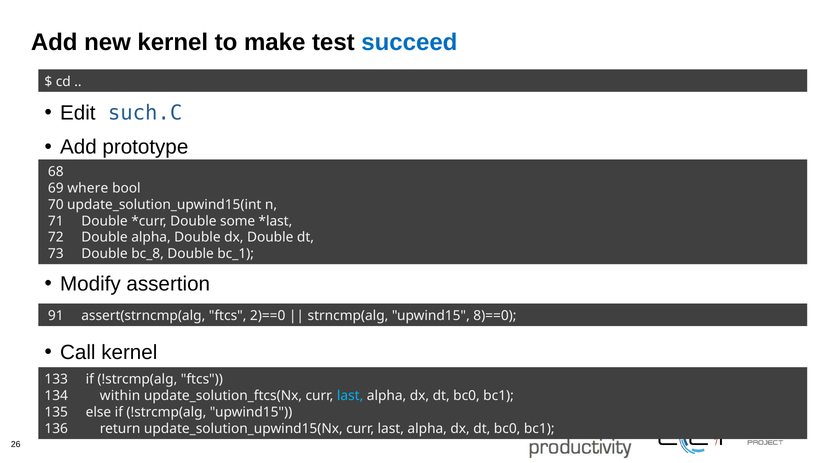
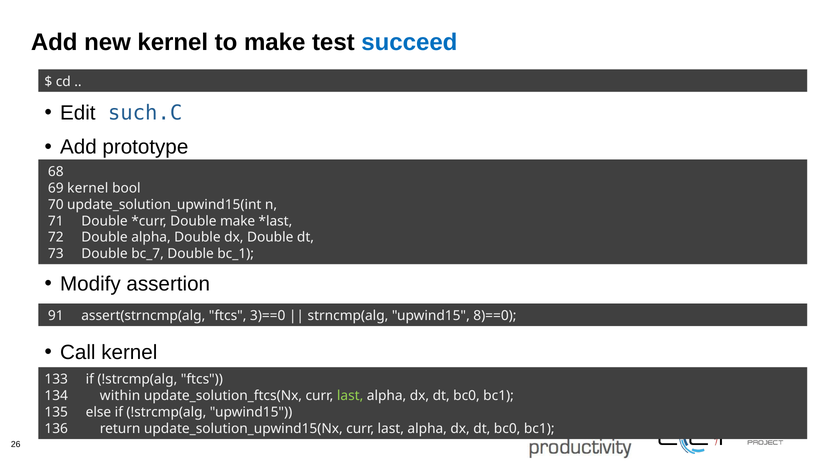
69 where: where -> kernel (88, 188)
Double some: some -> make (238, 221)
bc_8: bc_8 -> bc_7 (148, 254)
2)==0: 2)==0 -> 3)==0 (268, 316)
last colour: light blue -> light green (350, 396)
